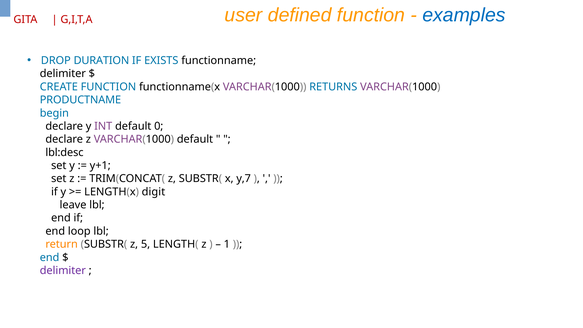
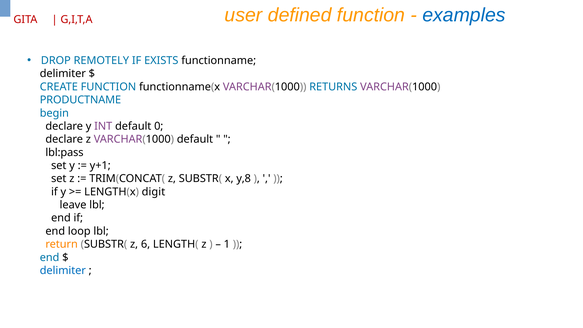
DURATION: DURATION -> REMOTELY (101, 61)
lbl:desc: lbl:desc -> lbl:pass (64, 152)
y,7: y,7 -> y,8 (244, 179)
5: 5 -> 6 (146, 244)
delimiter colour: purple -> blue (63, 270)
